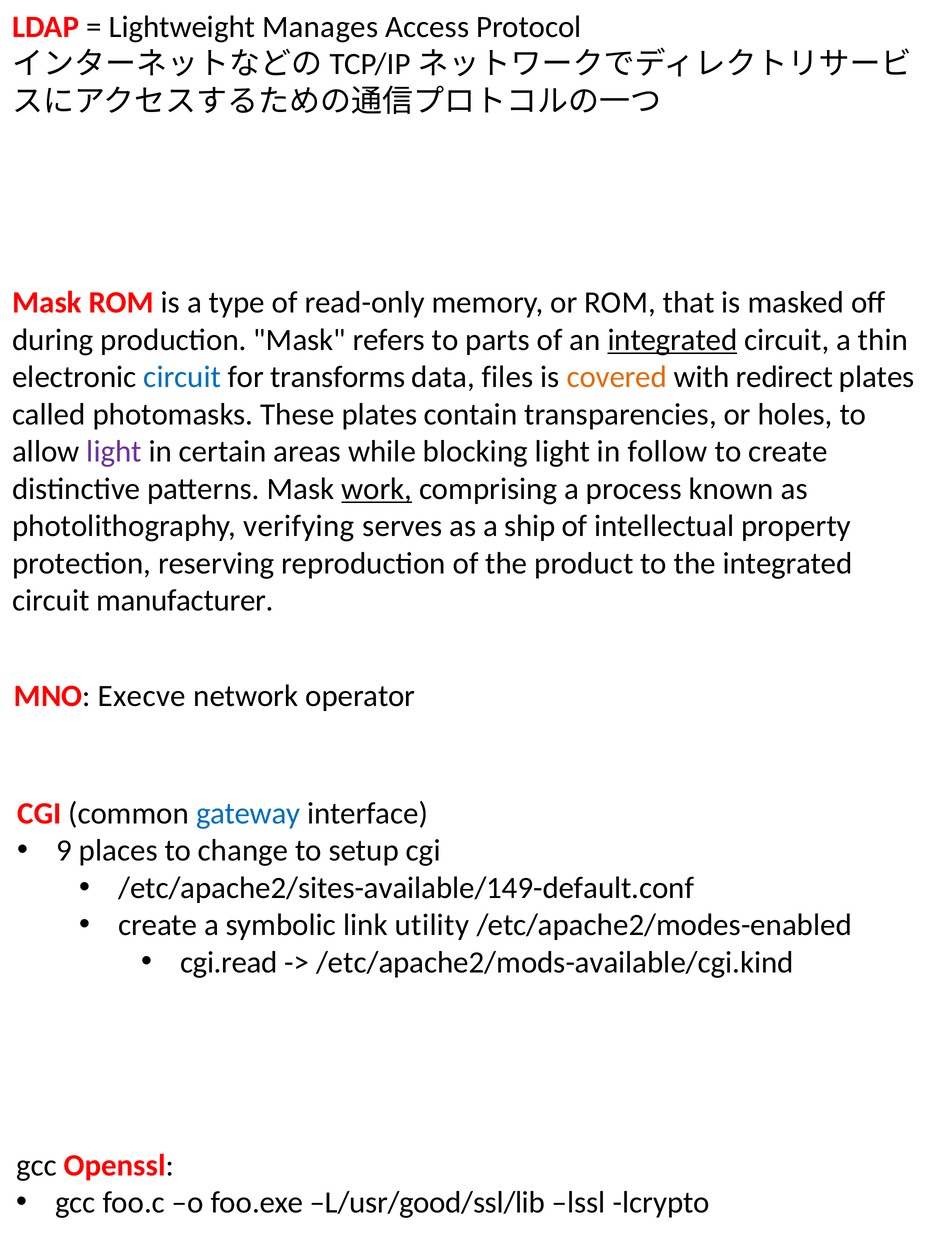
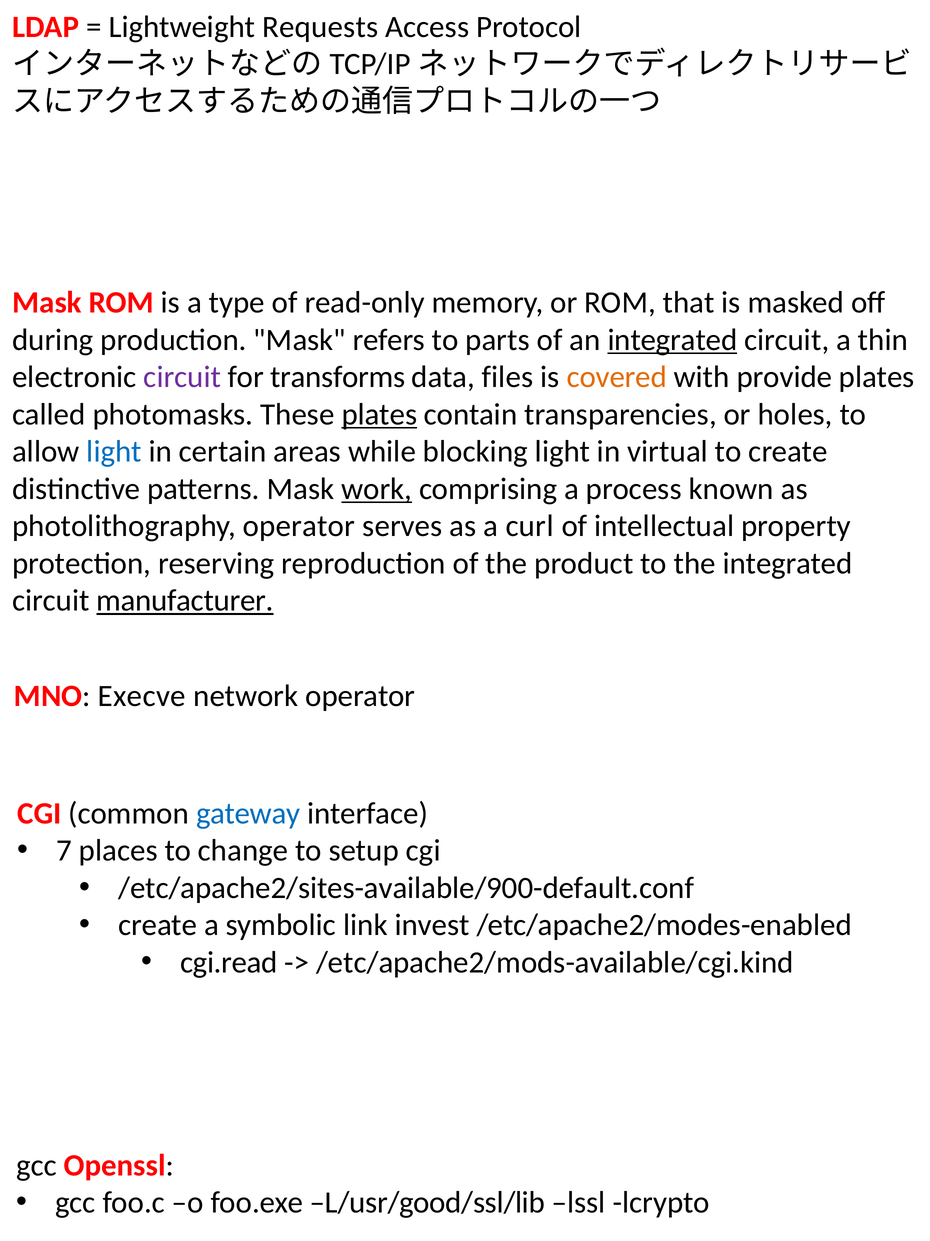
Manages: Manages -> Requests (320, 27)
circuit colour: blue -> purple (182, 377)
redirect: redirect -> provide (784, 377)
plates underline: none -> present (379, 414)
light colour: purple -> blue (114, 451)
follow: follow -> virtual (668, 451)
photolithography verifying: verifying -> operator (299, 526)
ship: ship -> curl (530, 526)
manufacturer underline: none -> present (185, 600)
9: 9 -> 7 (64, 850)
/etc/apache2/sites-available/149-default.conf: /etc/apache2/sites-available/149-default.conf -> /etc/apache2/sites-available/900-default.conf (406, 887)
utility: utility -> invest (432, 924)
